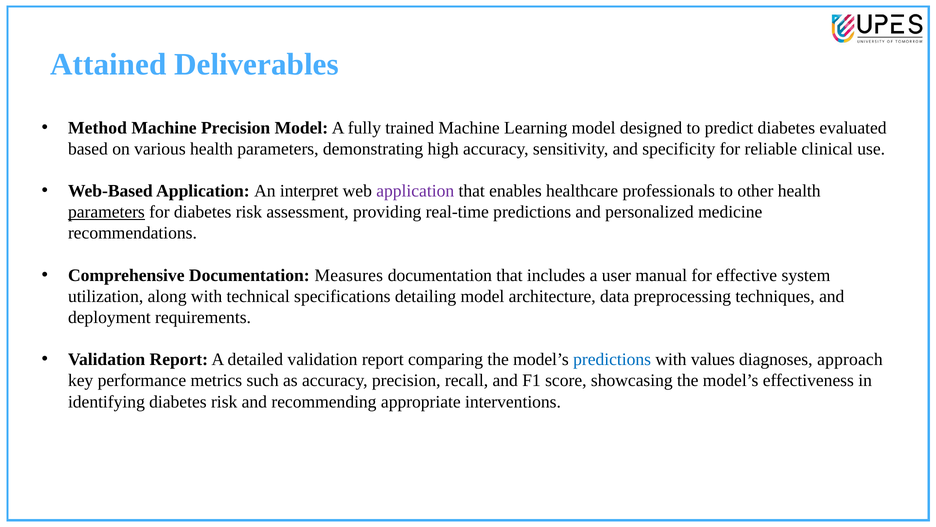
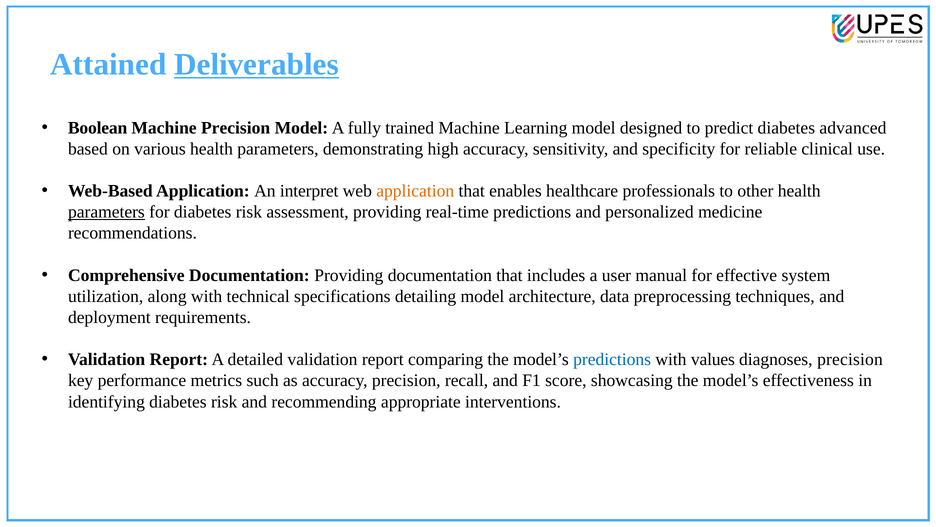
Deliverables underline: none -> present (256, 64)
Method: Method -> Boolean (98, 128)
evaluated: evaluated -> advanced (853, 128)
application colour: purple -> orange (415, 191)
Documentation Measures: Measures -> Providing (349, 275)
diagnoses approach: approach -> precision (850, 359)
